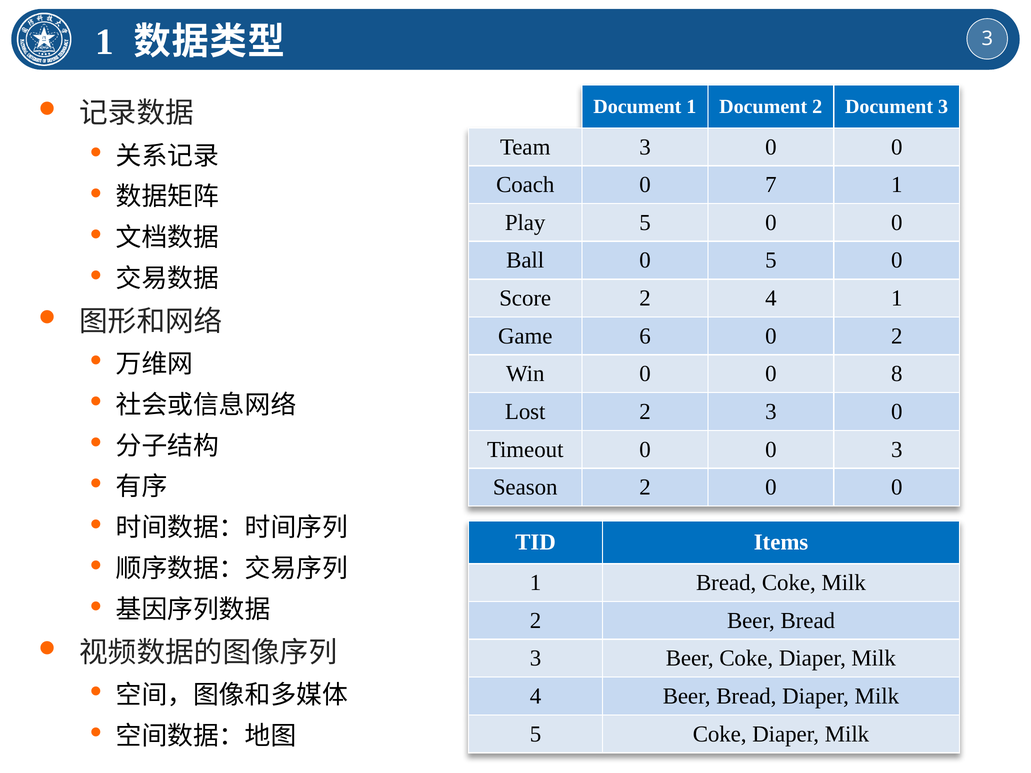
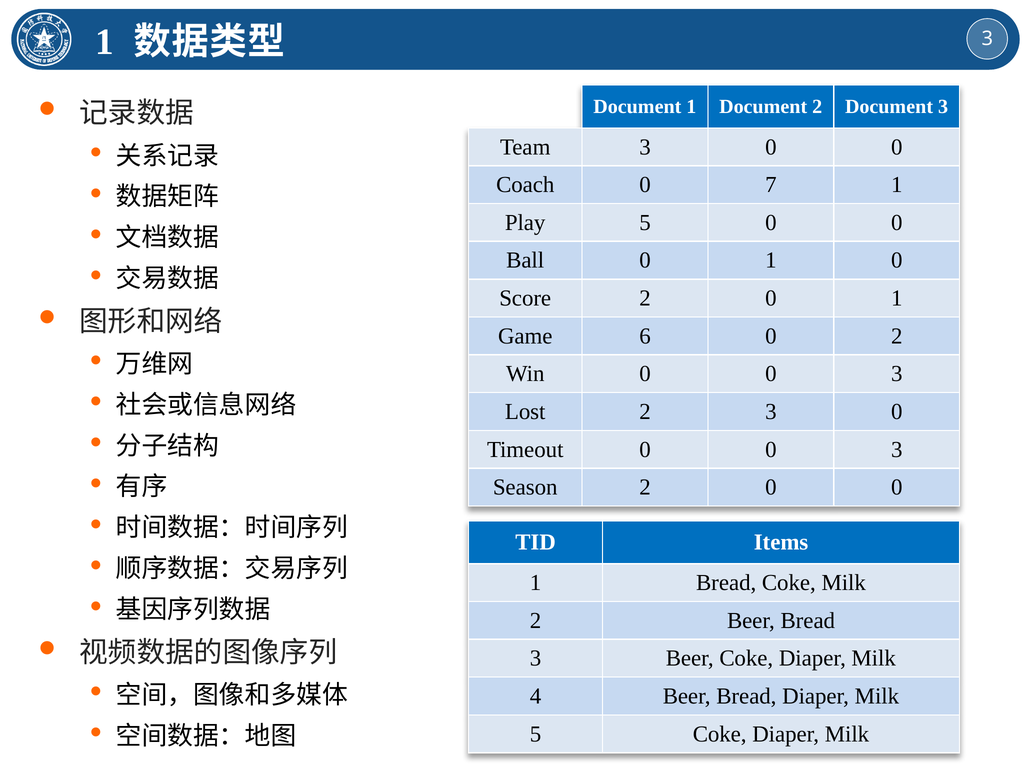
Ball 0 5: 5 -> 1 (771, 261)
Score 2 4: 4 -> 0 (771, 298)
Win 0 0 8: 8 -> 3 (897, 374)
